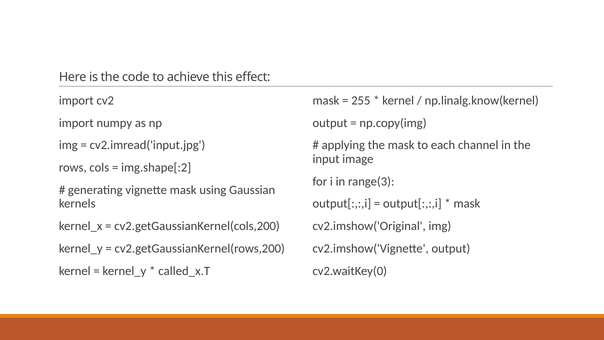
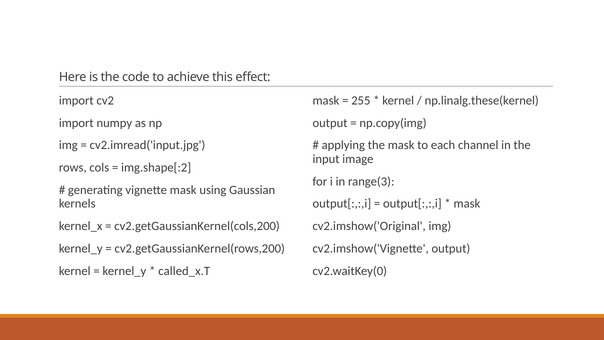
np.linalg.know(kernel: np.linalg.know(kernel -> np.linalg.these(kernel (482, 100)
